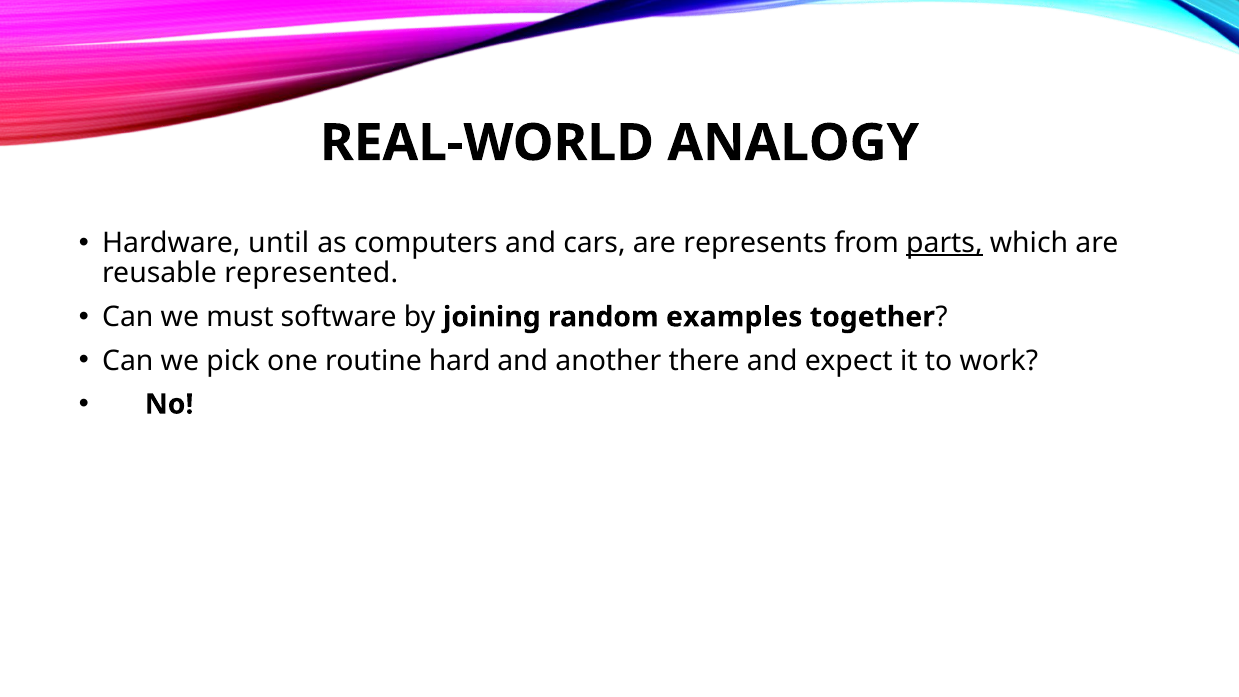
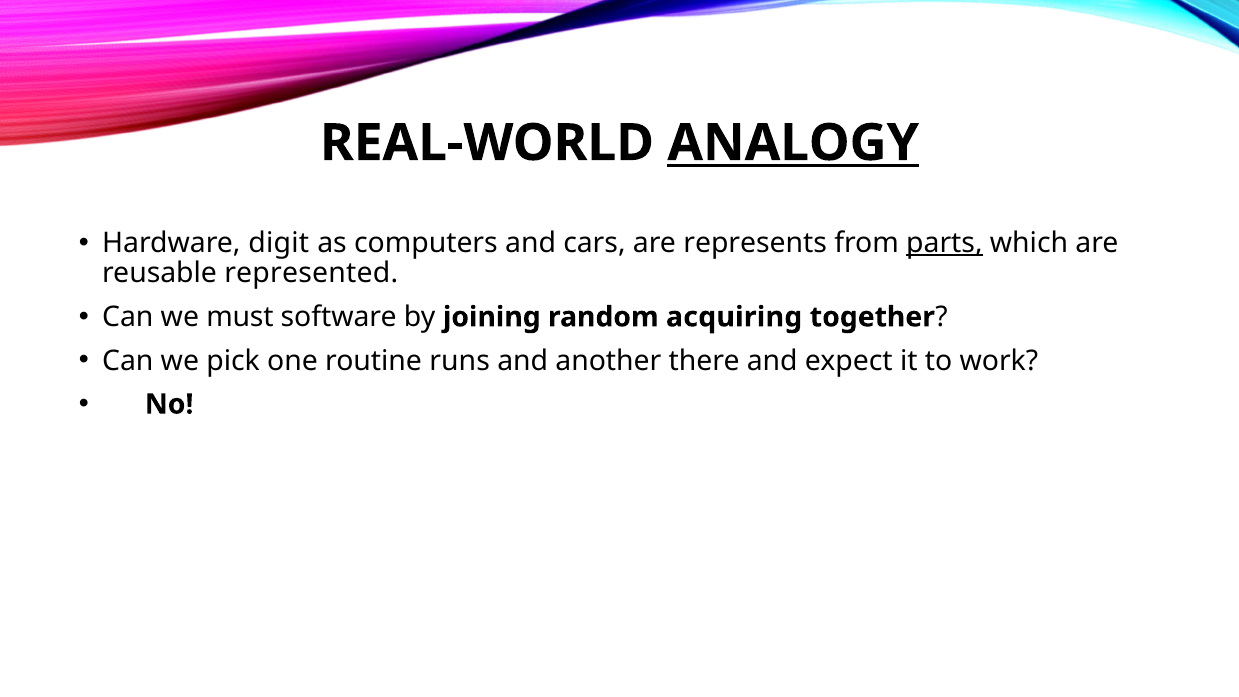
ANALOGY underline: none -> present (793, 143)
until: until -> digit (279, 243)
examples: examples -> acquiring (734, 317)
hard: hard -> runs (460, 361)
